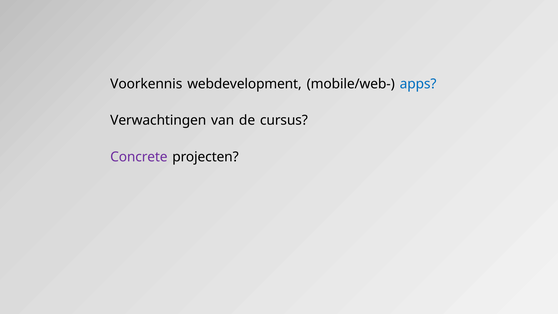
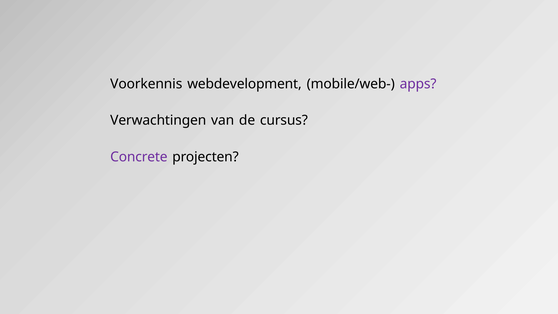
apps colour: blue -> purple (418, 84)
